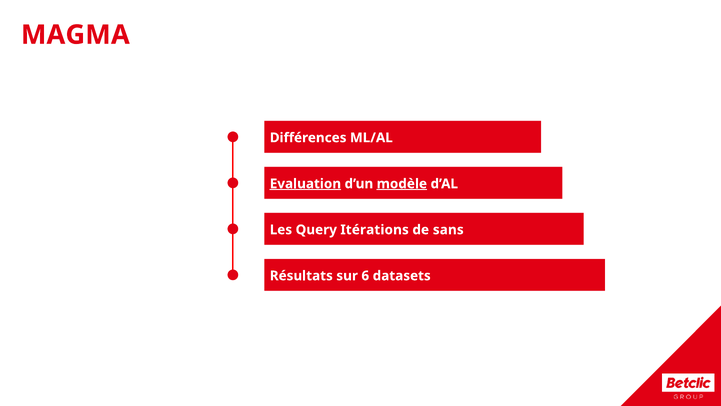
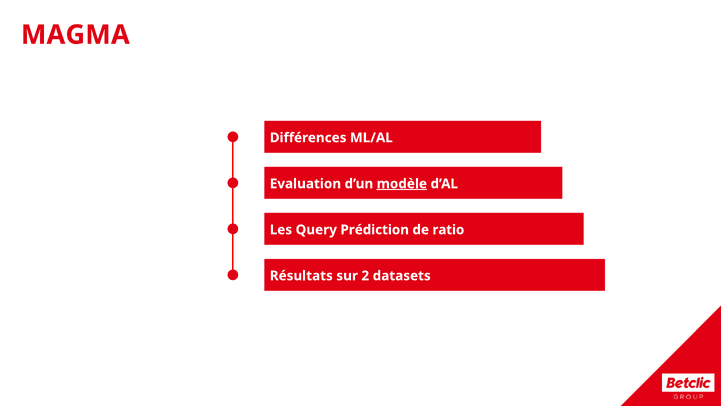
Evaluation underline: present -> none (305, 184)
Itérations: Itérations -> Prédiction (375, 230)
sans: sans -> ratio (448, 230)
6: 6 -> 2 (365, 276)
